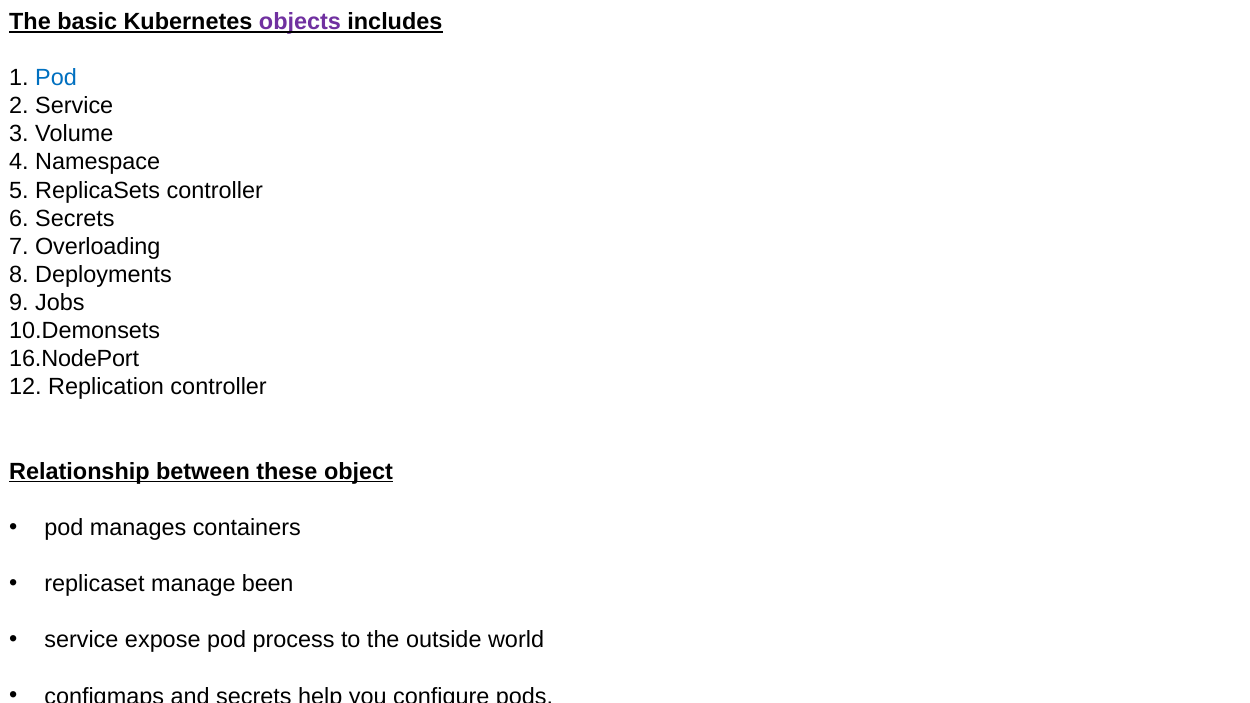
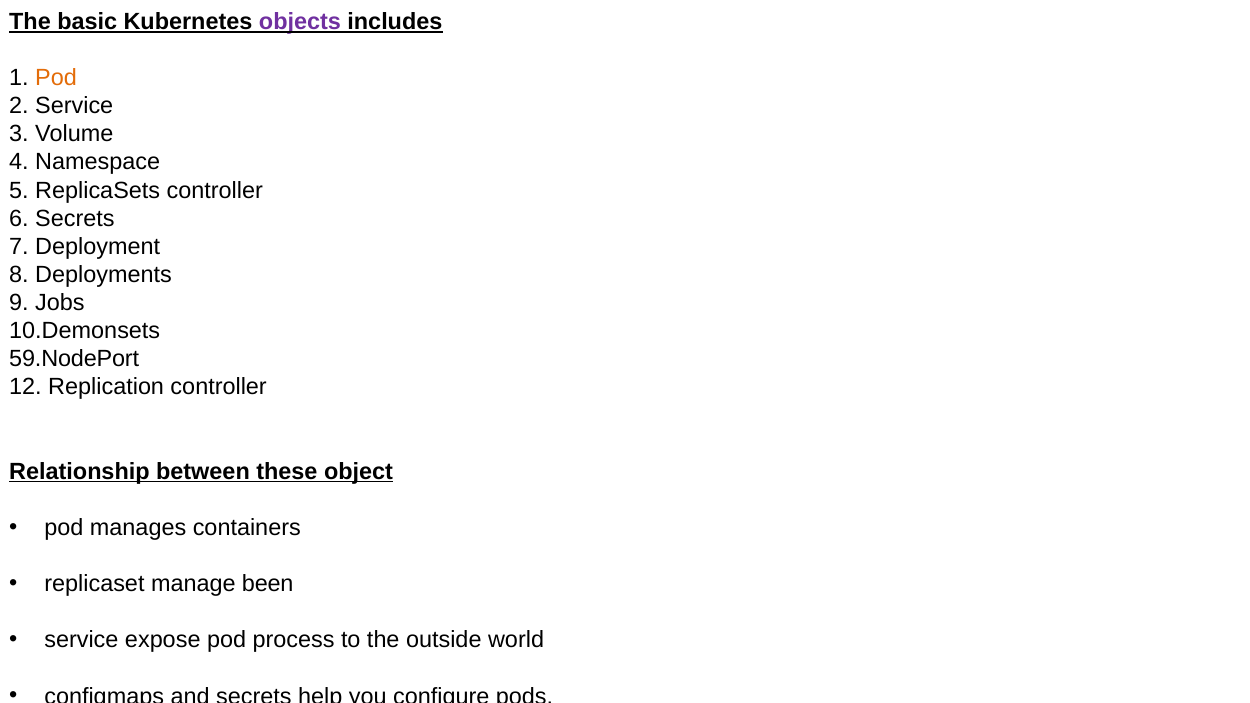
Pod colour: blue -> orange (56, 78)
Overloading: Overloading -> Deployment (98, 247)
16.NodePort: 16.NodePort -> 59.NodePort (74, 359)
